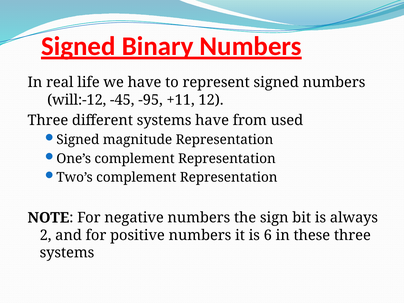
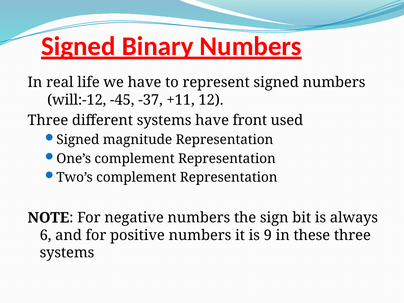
-95: -95 -> -37 (151, 100)
from: from -> front (250, 120)
2: 2 -> 6 (46, 235)
6: 6 -> 9 (268, 235)
